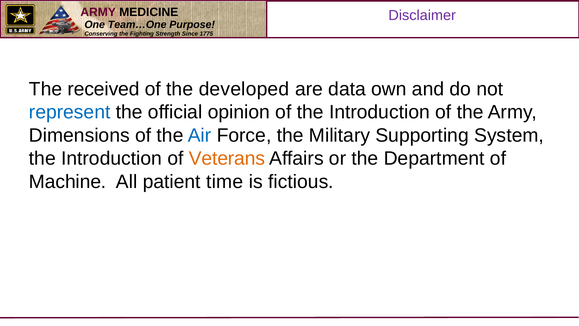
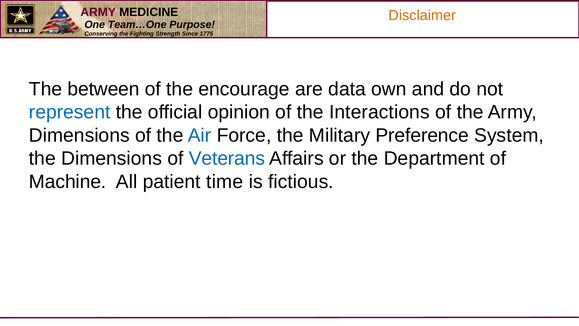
Disclaimer colour: purple -> orange (422, 15)
received: received -> between (104, 89)
developed: developed -> encourage (244, 89)
of the Introduction: Introduction -> Interactions (379, 112)
Supporting: Supporting -> Preference (422, 135)
Introduction: Introduction -> Dimensions (112, 158)
Veterans colour: orange -> blue (227, 158)
